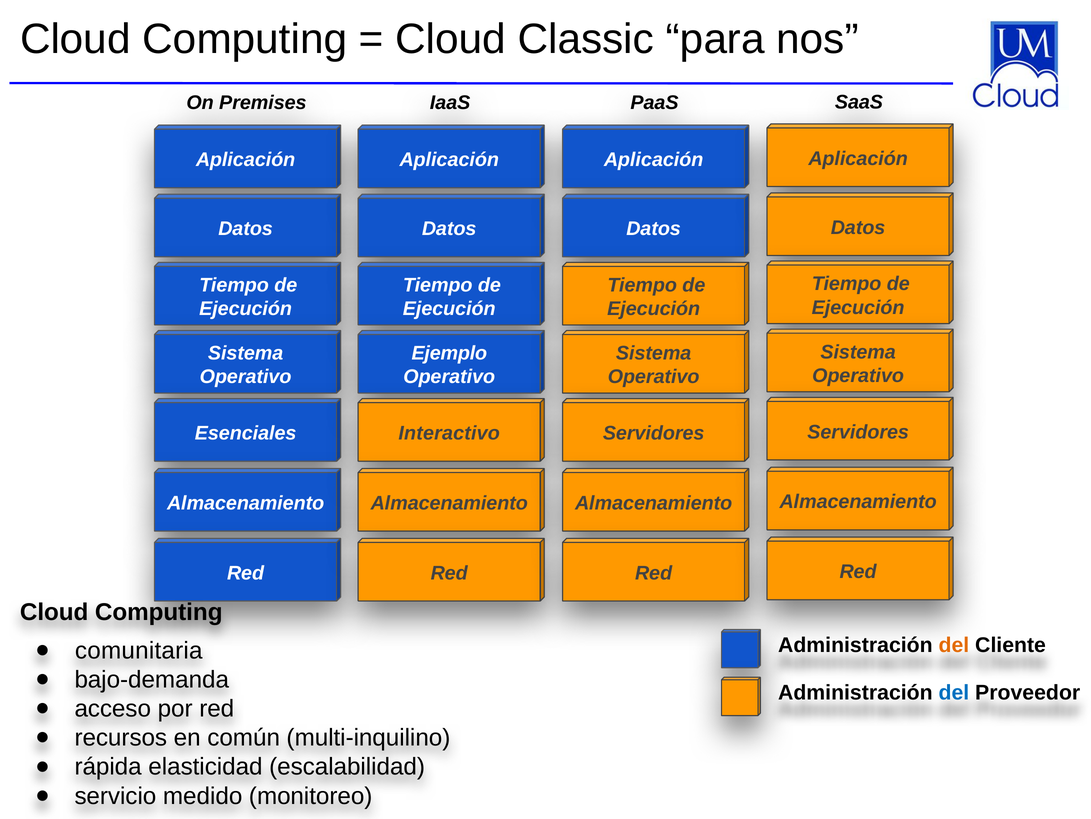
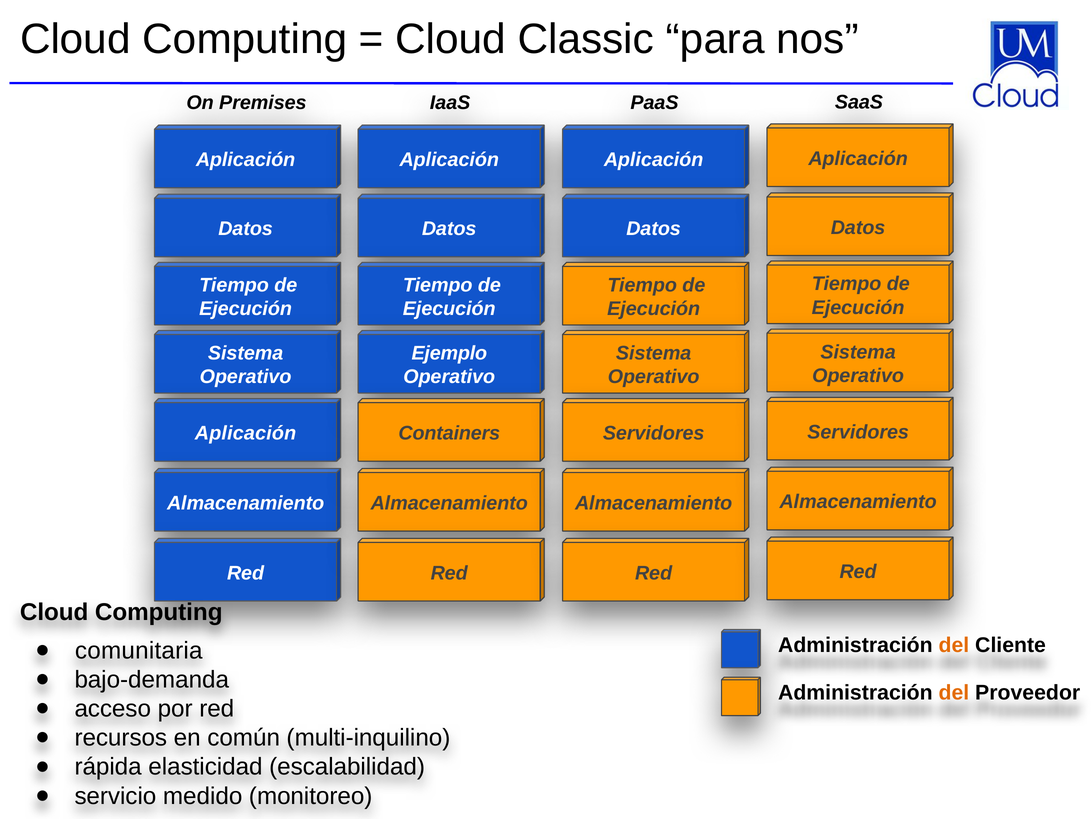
Esenciales: Esenciales -> Aplicación (246, 433)
Interactivo: Interactivo -> Containers (449, 433)
del colour: blue -> orange (954, 692)
